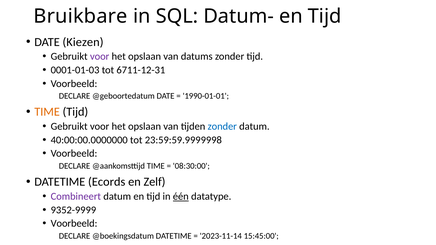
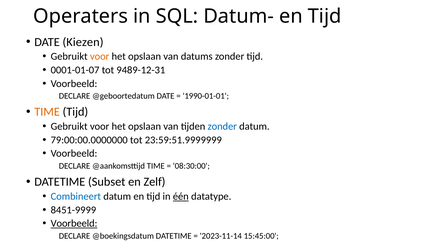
Bruikbare: Bruikbare -> Operaters (81, 16)
voor colour: purple -> orange (100, 57)
0001-01-03: 0001-01-03 -> 0001-01-07 (75, 70)
6711-12-31: 6711-12-31 -> 9489-12-31 (141, 70)
40:00:00.0000000: 40:00:00.0000000 -> 79:00:00.0000000 (89, 140)
23:59:59.9999998: 23:59:59.9999998 -> 23:59:51.9999999 (183, 140)
Ecords: Ecords -> Subset (107, 182)
Combineert colour: purple -> blue (76, 197)
9352-9999: 9352-9999 -> 8451-9999 (73, 210)
Voorbeeld underline: none -> present (74, 224)
